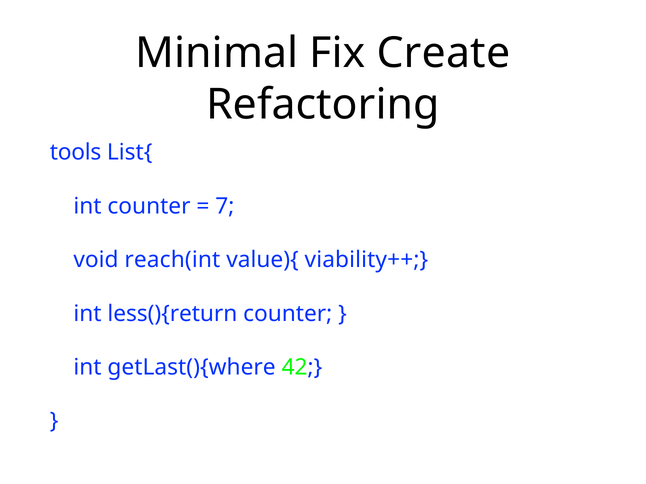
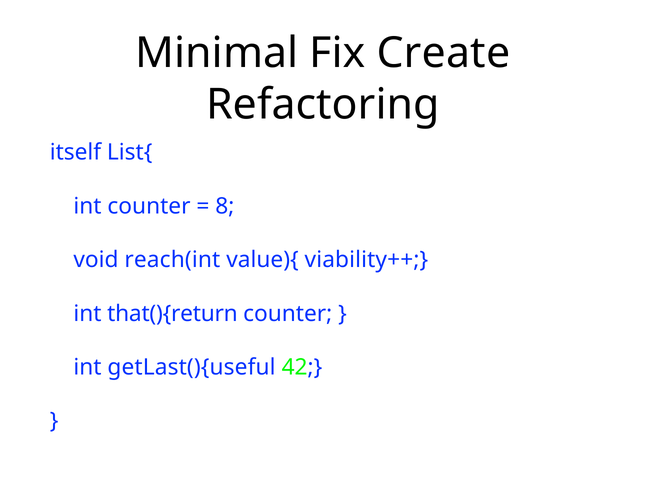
tools: tools -> itself (75, 153)
7: 7 -> 8 (225, 206)
less(){return: less(){return -> that(){return (172, 314)
getLast(){where: getLast(){where -> getLast(){useful (192, 368)
